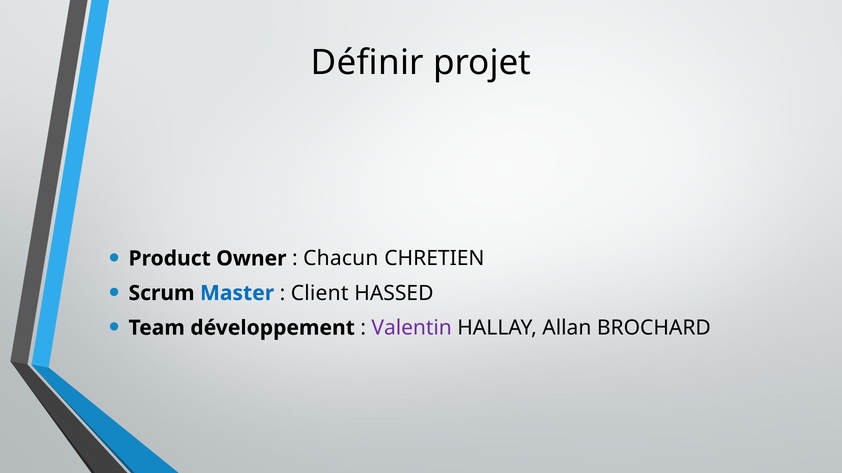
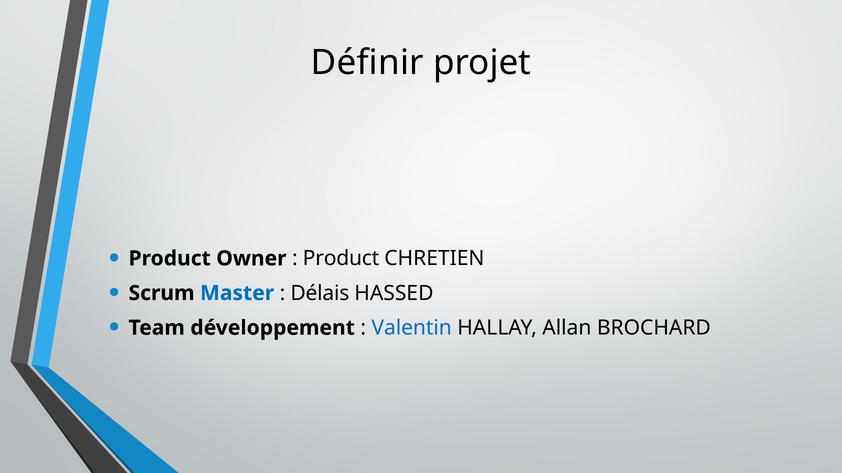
Chacun: Chacun -> Product (341, 259)
Client: Client -> Délais (320, 294)
Valentin colour: purple -> blue (412, 328)
